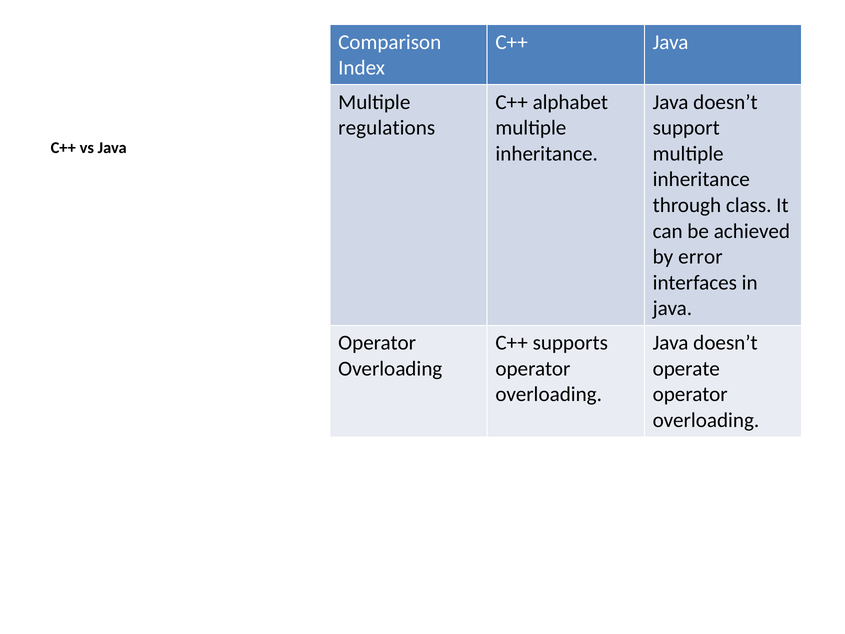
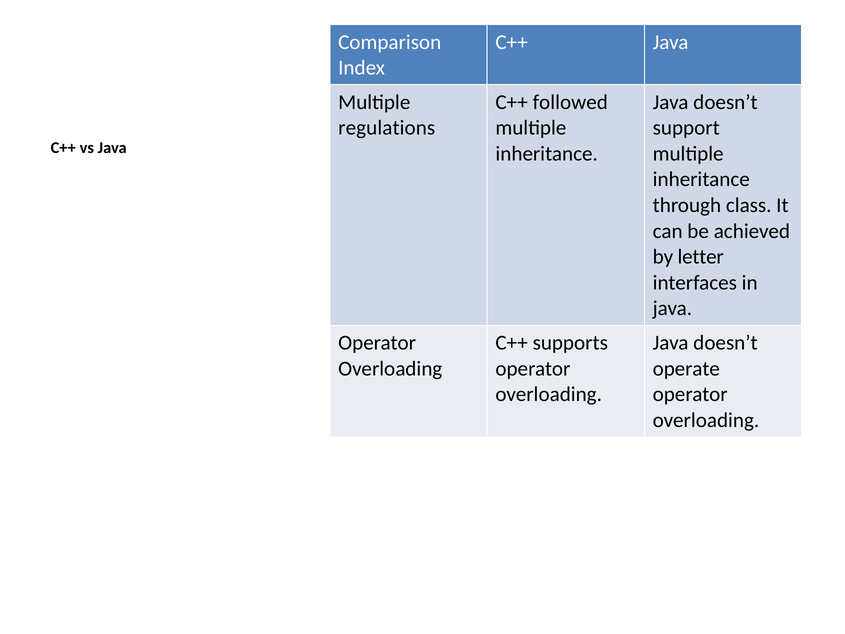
alphabet: alphabet -> followed (570, 102)
error: error -> letter (701, 257)
